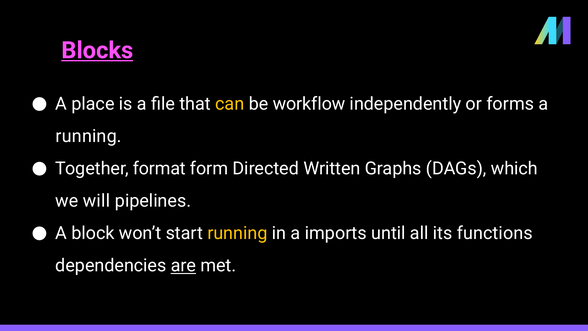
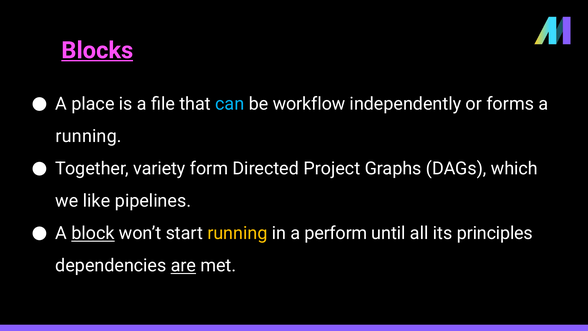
can colour: yellow -> light blue (230, 104)
format: format -> variety (159, 169)
Written: Written -> Project (332, 169)
will: will -> like (97, 201)
block underline: none -> present (93, 233)
imports: imports -> perform (336, 233)
functions: functions -> principles (495, 233)
